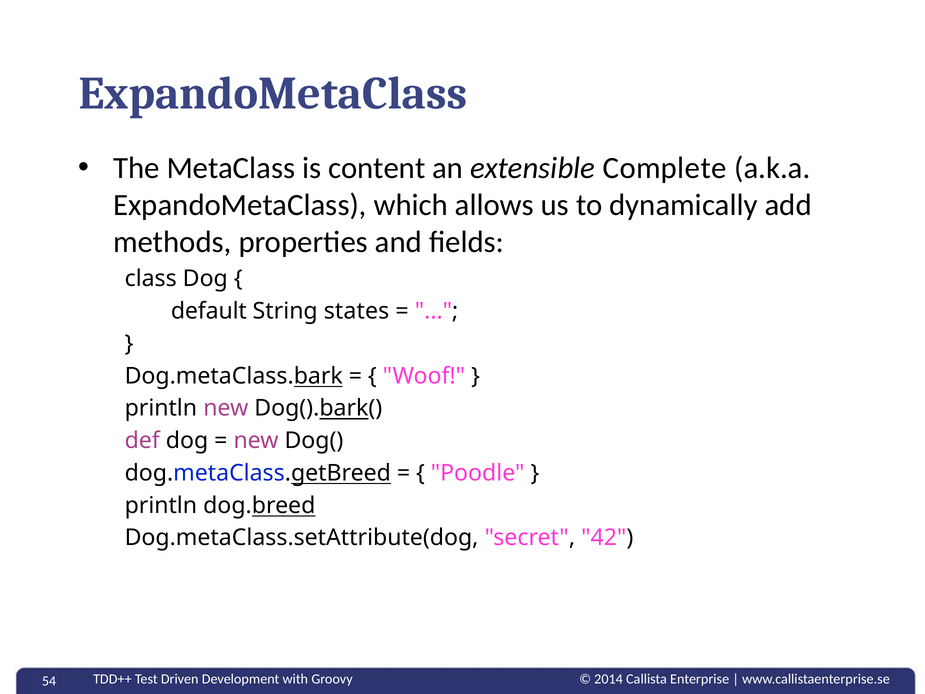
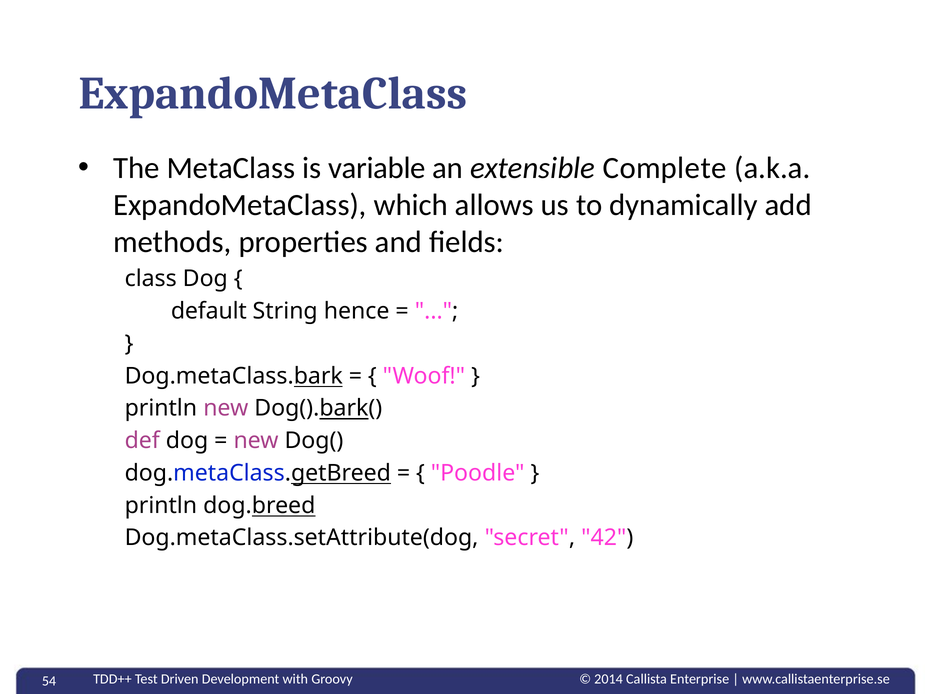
content: content -> variable (377, 168)
states: states -> hence (357, 311)
